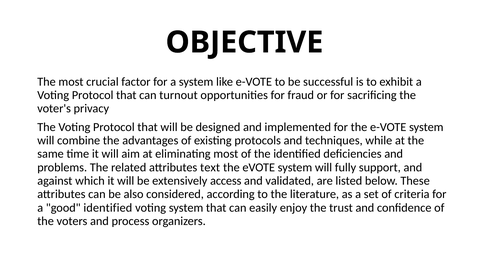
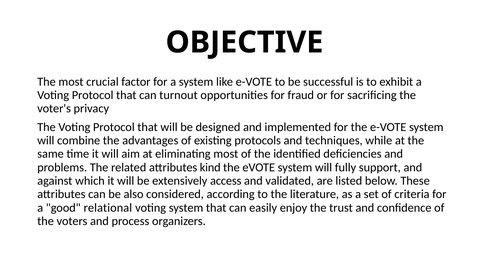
text: text -> kind (210, 167)
good identified: identified -> relational (108, 208)
